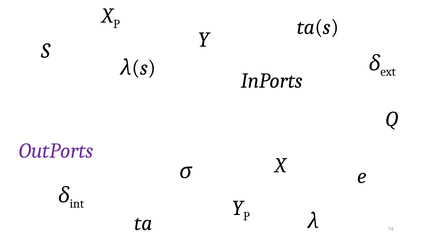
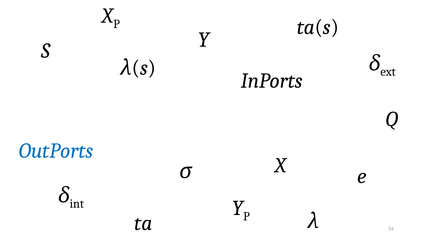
OutPorts colour: purple -> blue (56, 151)
